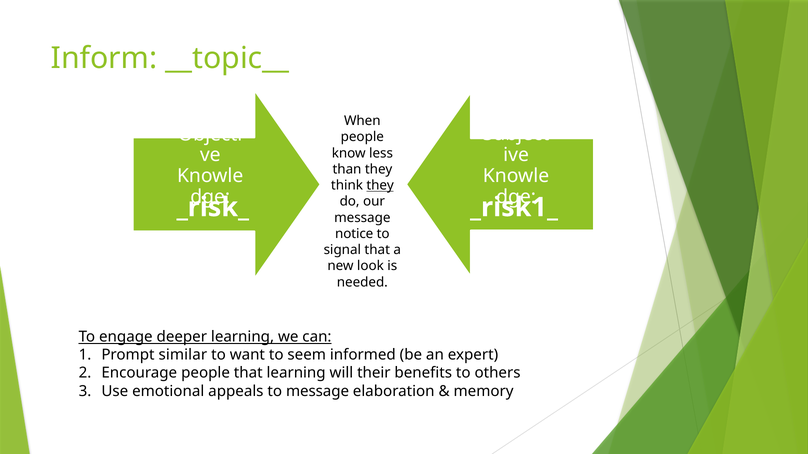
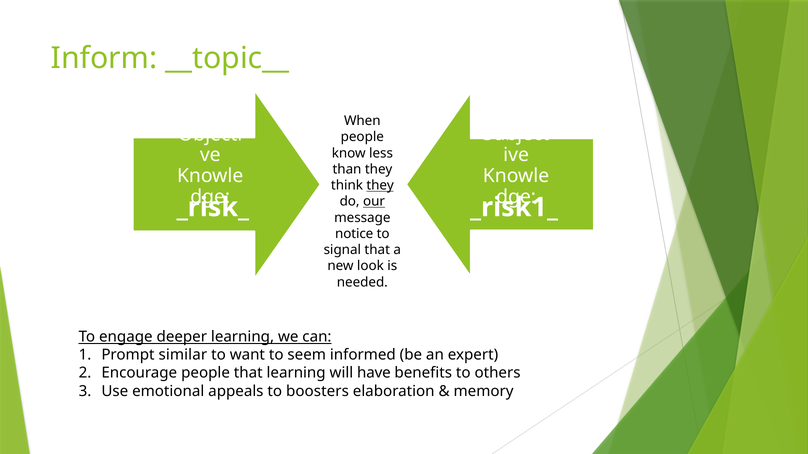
our underline: none -> present (374, 202)
their: their -> have (374, 373)
to message: message -> boosters (317, 391)
